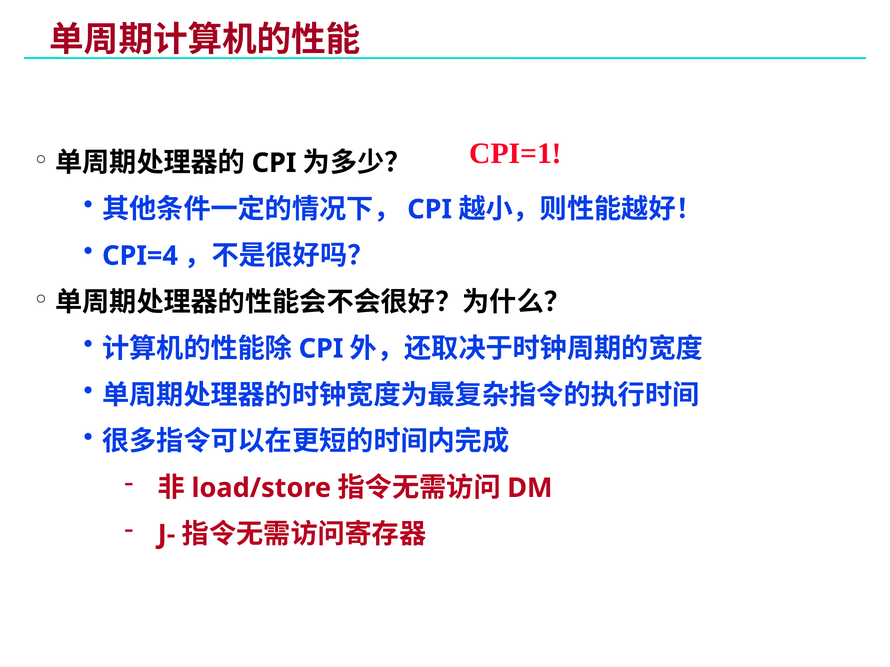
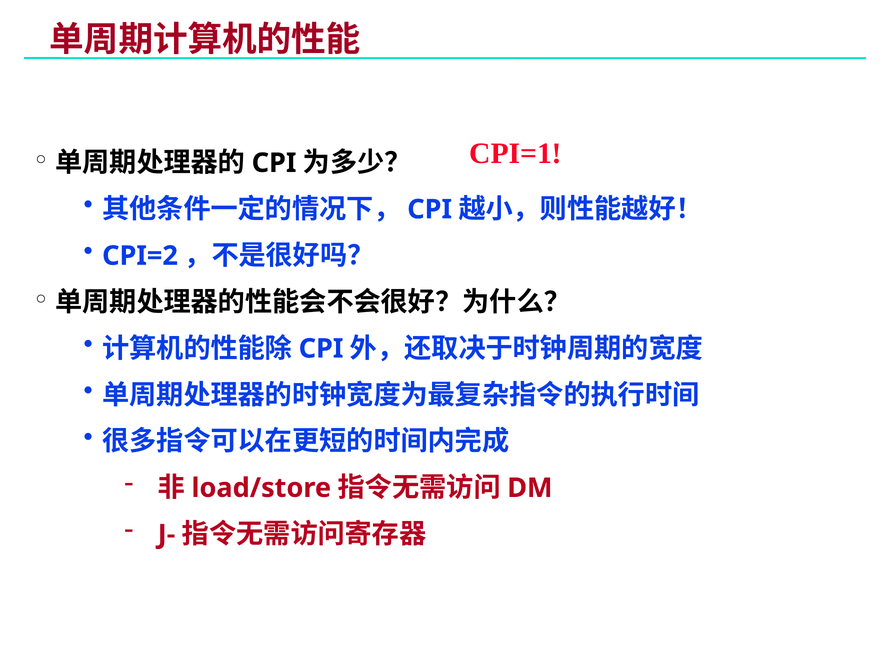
CPI=4: CPI=4 -> CPI=2 (140, 256)
